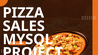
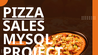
PIZZA underline: none -> present (23, 13)
